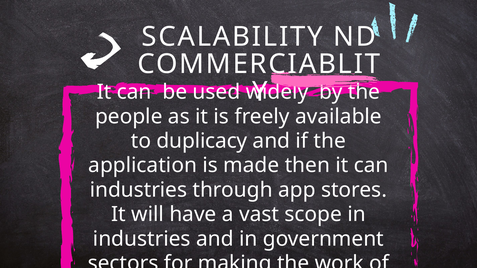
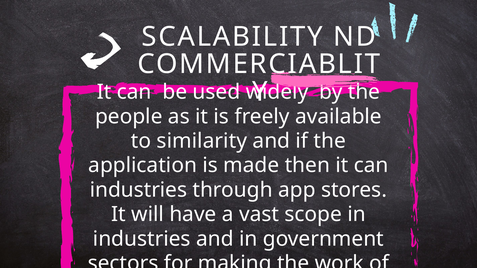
duplicacy: duplicacy -> similarity (202, 141)
